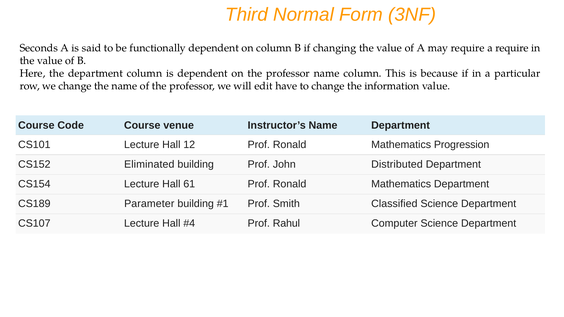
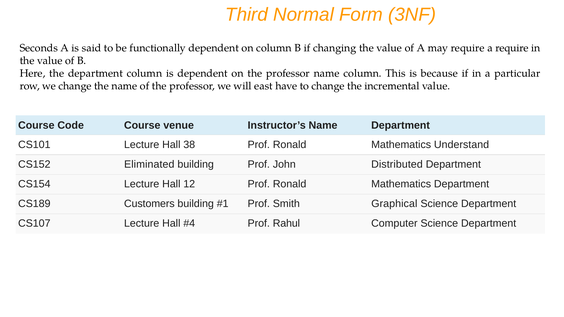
edit: edit -> east (264, 86)
information: information -> incremental (392, 86)
12: 12 -> 38 (189, 145)
Progression: Progression -> Understand (462, 145)
61: 61 -> 12 (189, 184)
Parameter: Parameter -> Customers (149, 204)
Classified: Classified -> Graphical (394, 204)
